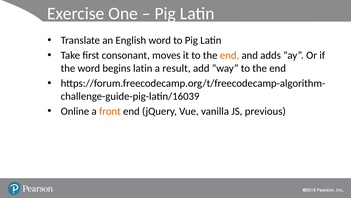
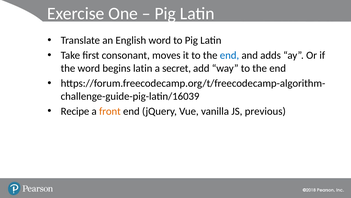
end colour: orange -> blue (230, 55)
result: result -> secret (177, 68)
Online: Online -> Recipe (75, 111)
